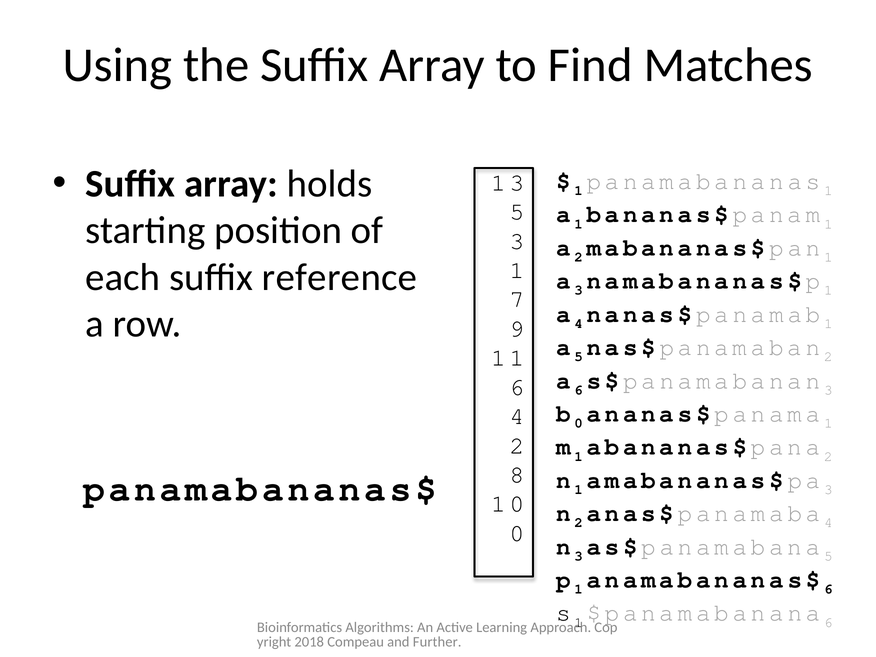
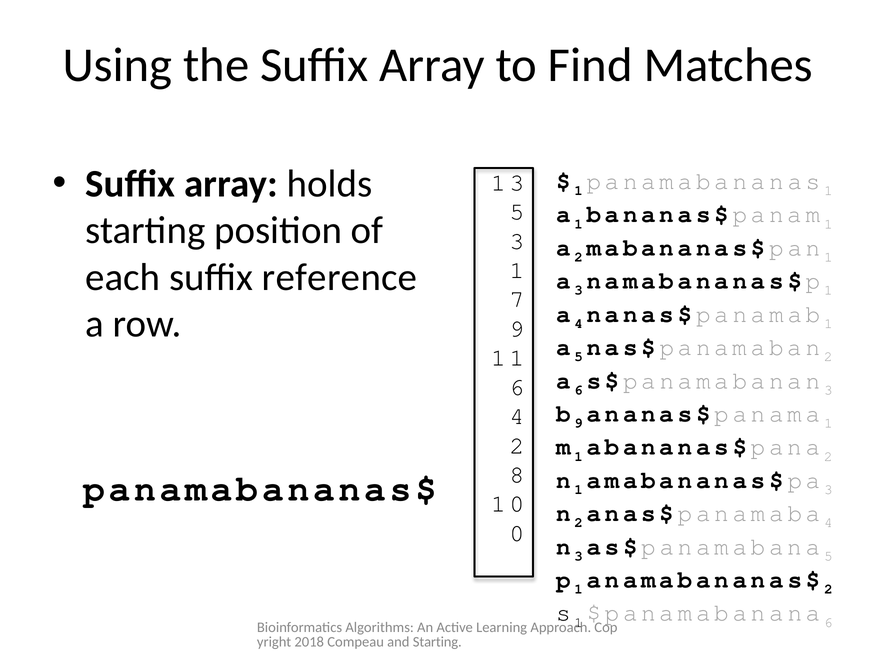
0: 0 -> 9 (579, 423)
6: 6 -> 2 (828, 589)
and Further: Further -> Starting (437, 642)
